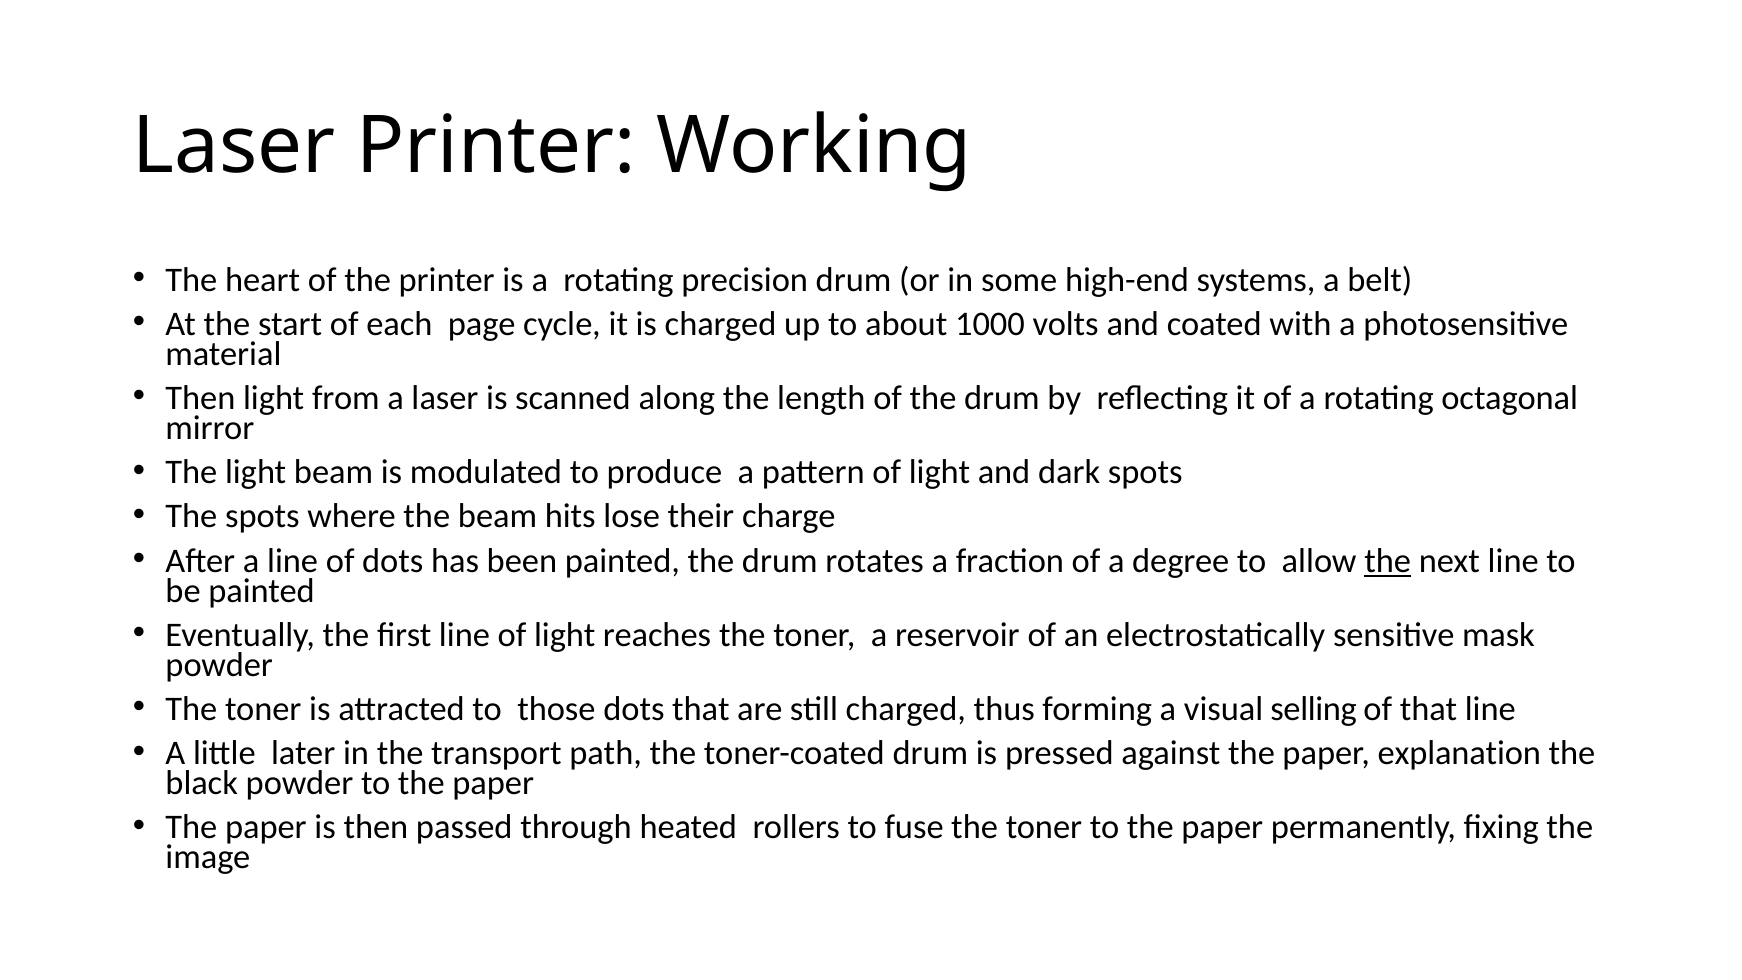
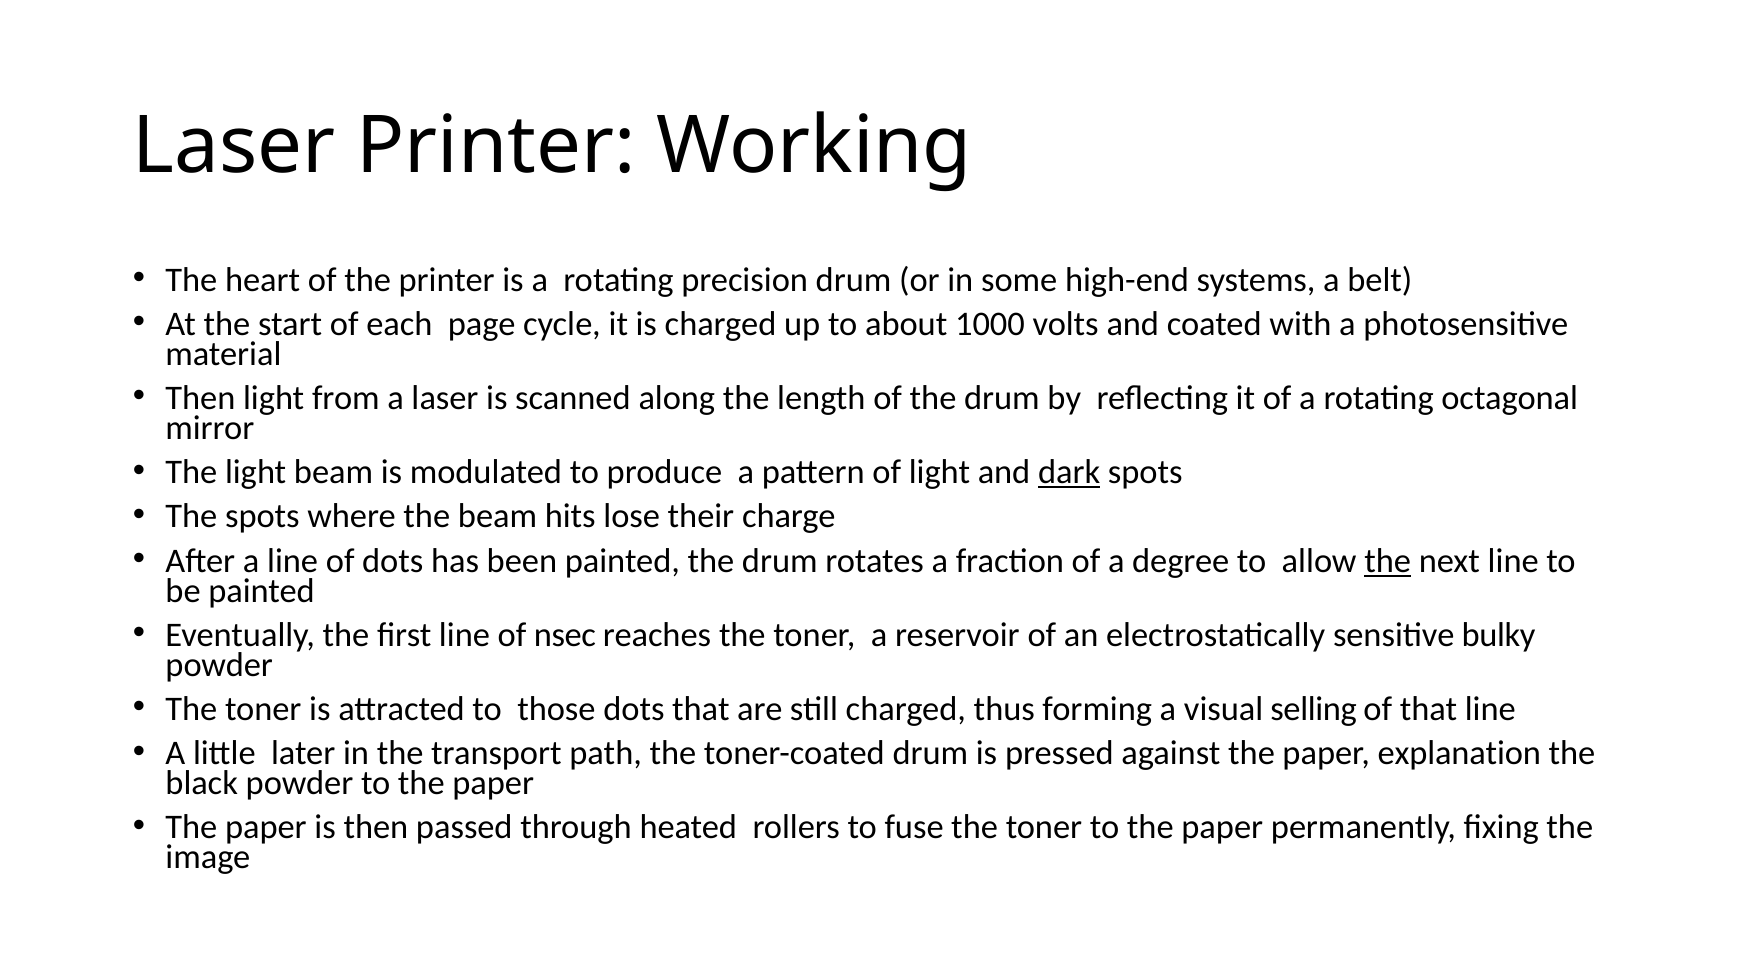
dark underline: none -> present (1069, 472)
line of light: light -> nsec (565, 635)
mask: mask -> bulky (1498, 635)
